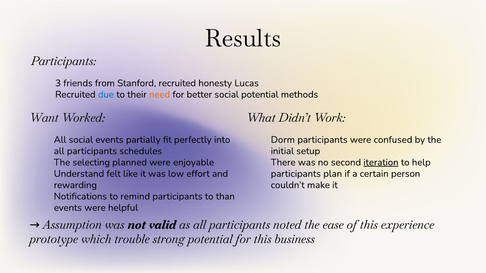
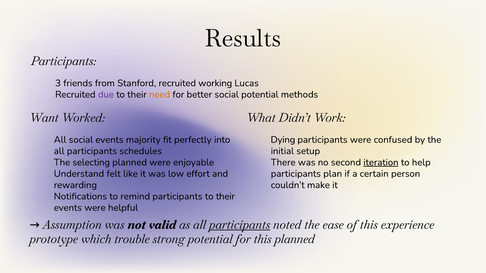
honesty: honesty -> working (215, 83)
due colour: blue -> purple (106, 95)
partially: partially -> majority (143, 140)
Dorm: Dorm -> Dying (283, 140)
participants to than: than -> their (225, 197)
participants underline: none -> present (240, 225)
this business: business -> planned (295, 240)
